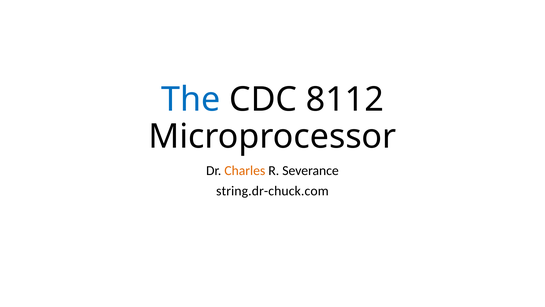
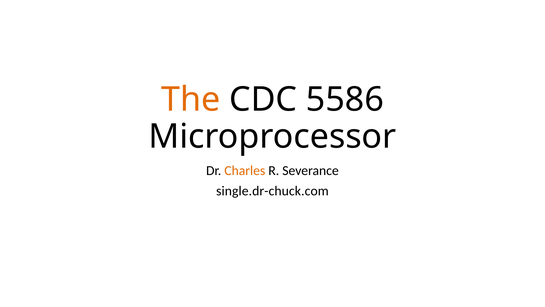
The colour: blue -> orange (191, 99)
8112: 8112 -> 5586 (345, 99)
string.dr-chuck.com: string.dr-chuck.com -> single.dr-chuck.com (272, 191)
